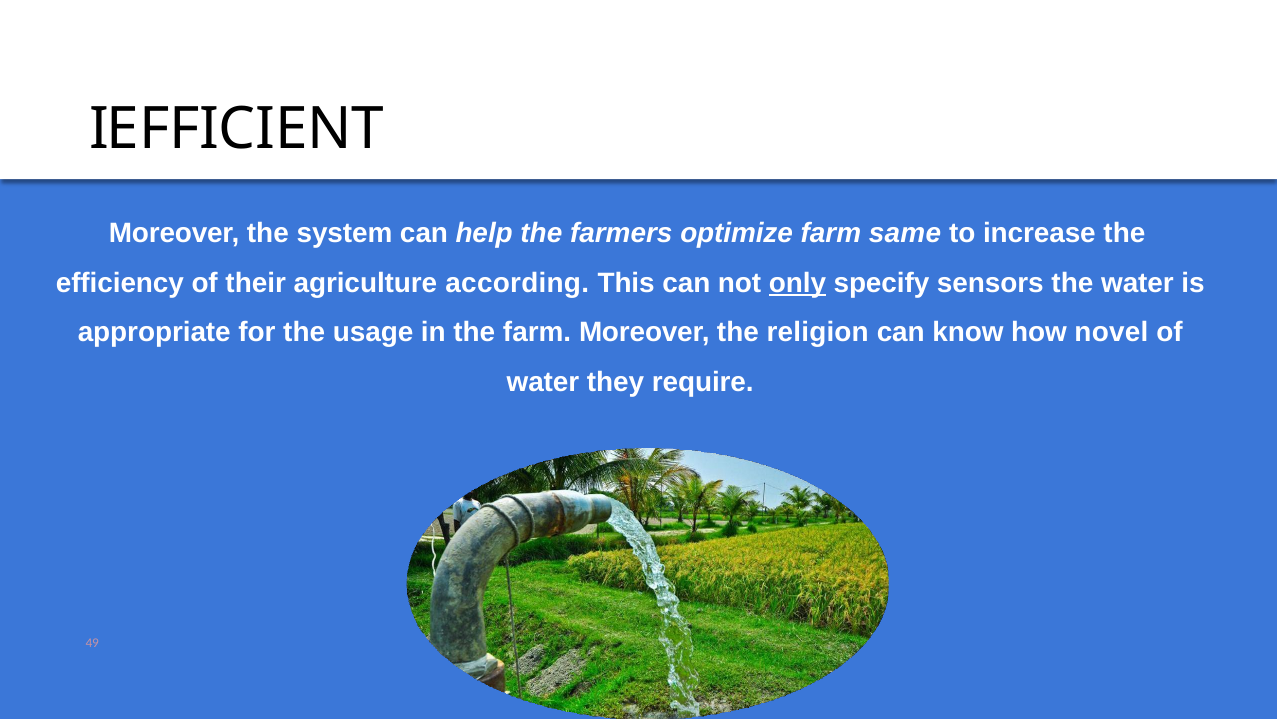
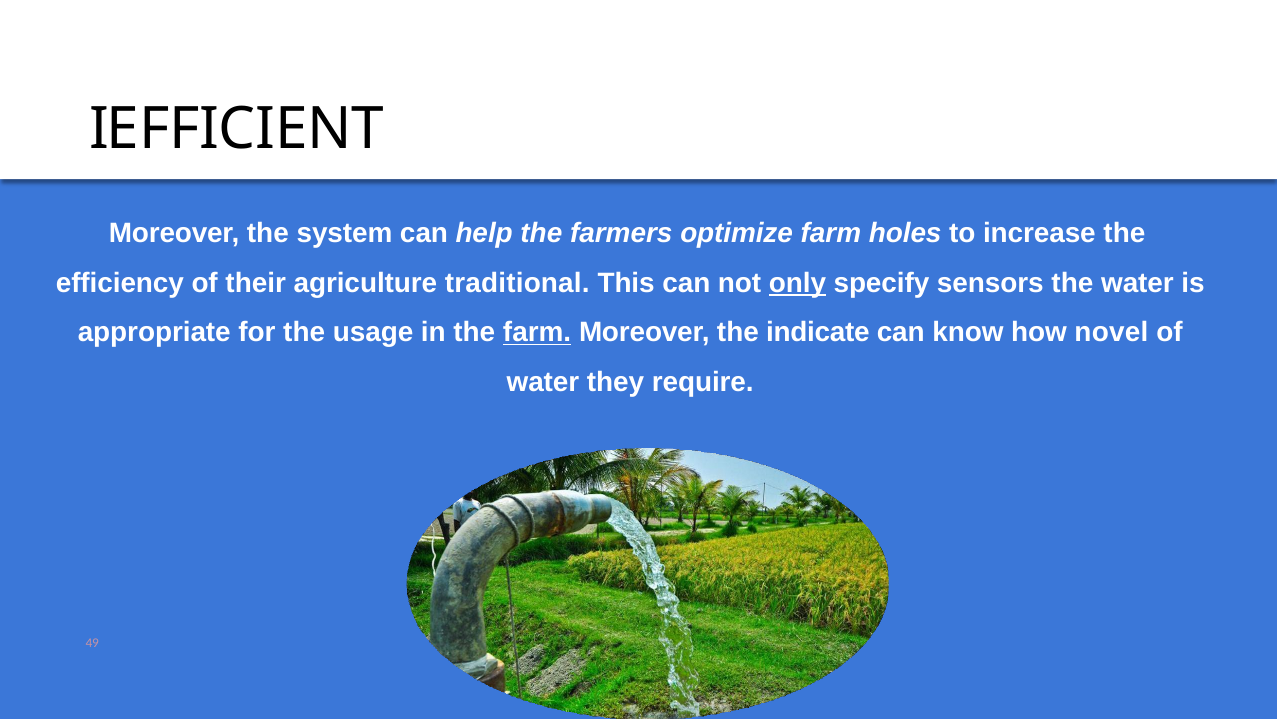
same: same -> holes (905, 233)
according: according -> traditional (517, 283)
farm underline: none -> present (537, 332)
religion: religion -> indicate (818, 332)
